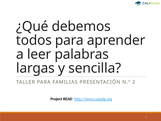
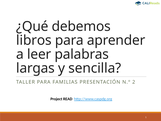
todos: todos -> libros (34, 40)
